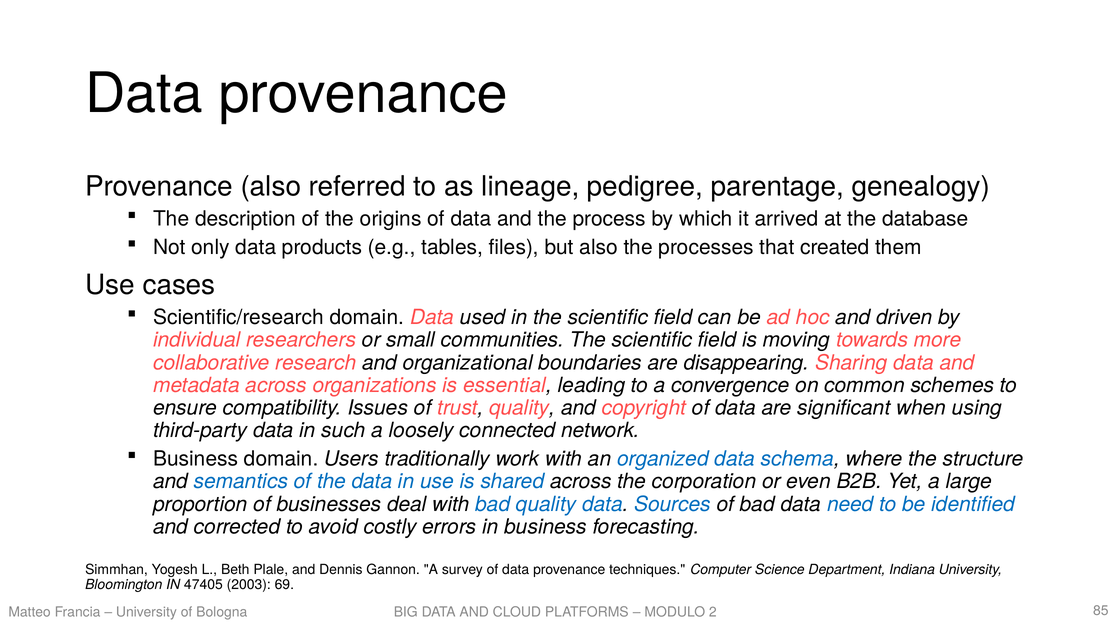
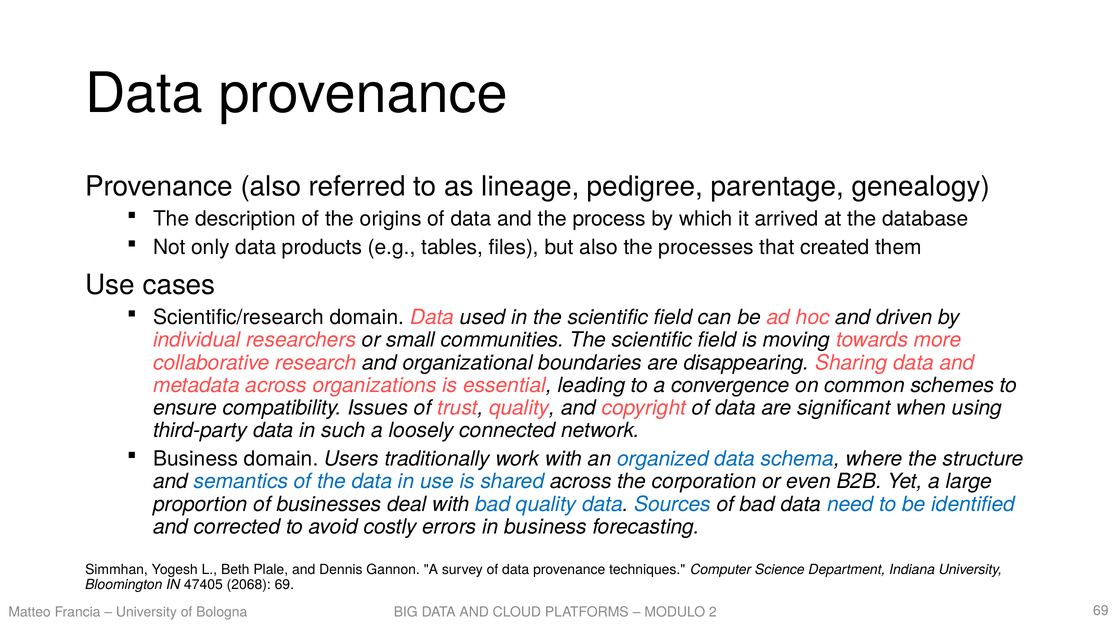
2003: 2003 -> 2068 (249, 585)
85: 85 -> 69 (1101, 611)
